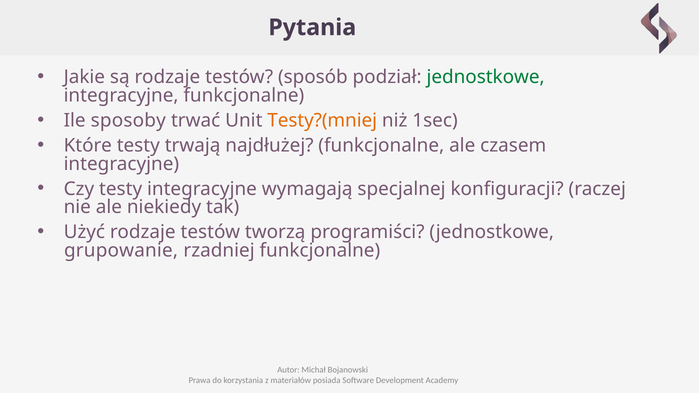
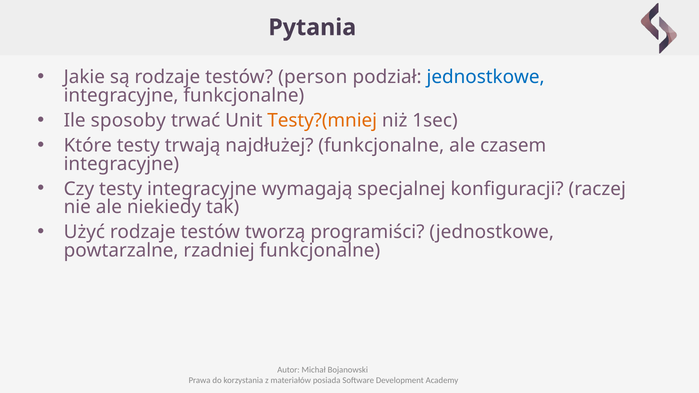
sposób: sposób -> person (313, 77)
jednostkowe colour: green -> blue (486, 77)
grupowanie: grupowanie -> powtarzalne (121, 251)
